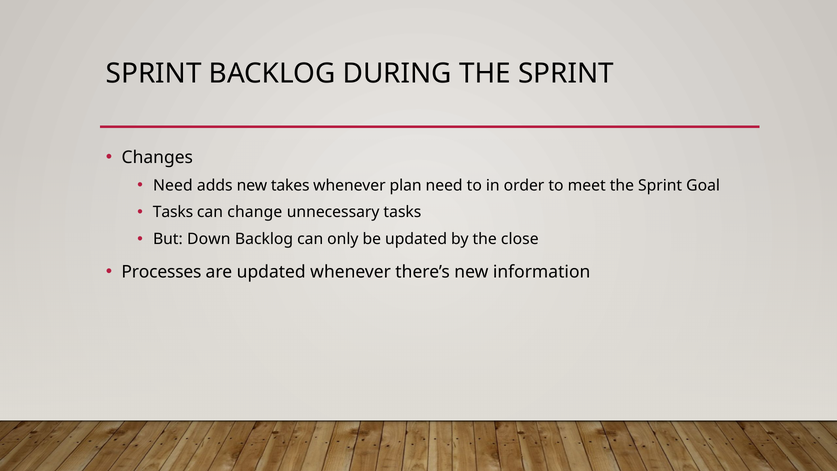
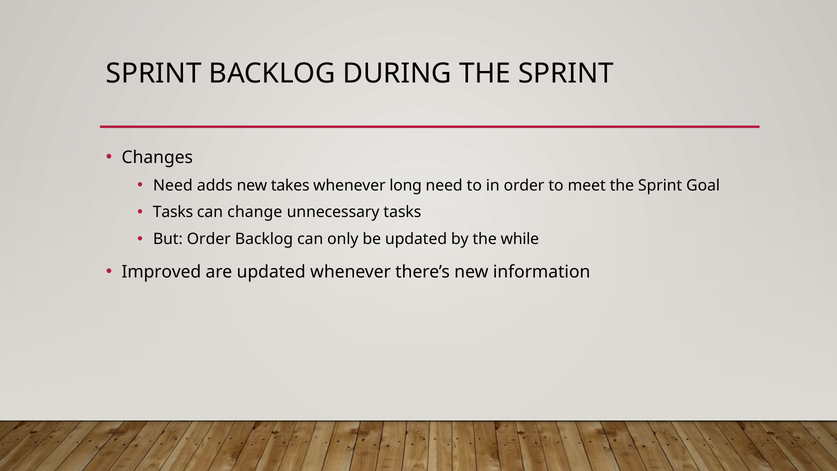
plan: plan -> long (406, 185)
But Down: Down -> Order (209, 239)
close: close -> while (520, 239)
Processes: Processes -> Improved (161, 272)
